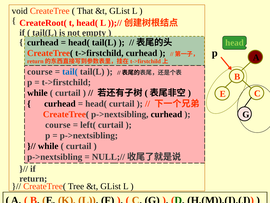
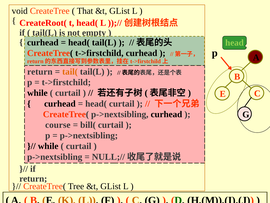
course: course -> return (40, 72)
tail( colour: blue -> orange (70, 72)
left(: left( -> bill( (88, 125)
